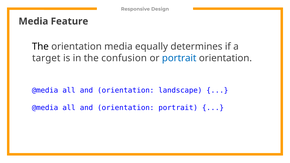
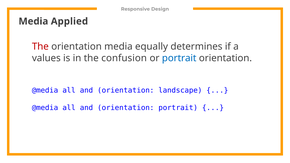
Feature: Feature -> Applied (69, 21)
The colour: black -> red (40, 47)
target: target -> values (46, 58)
